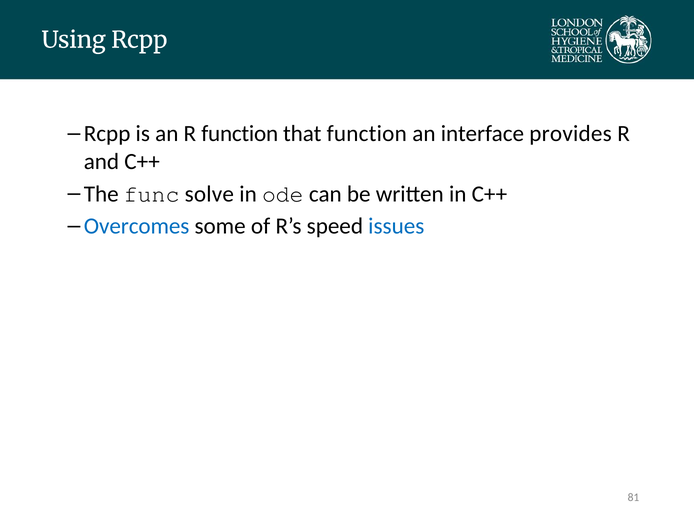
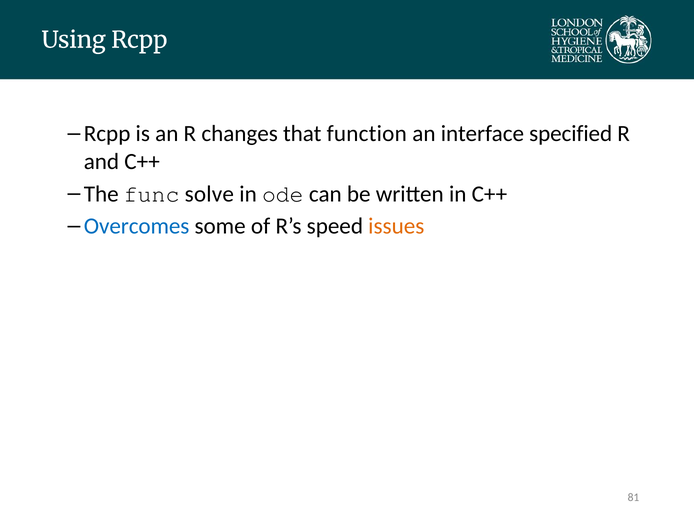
R function: function -> changes (240, 134)
provides: provides -> specified (571, 134)
issues colour: blue -> orange (396, 226)
